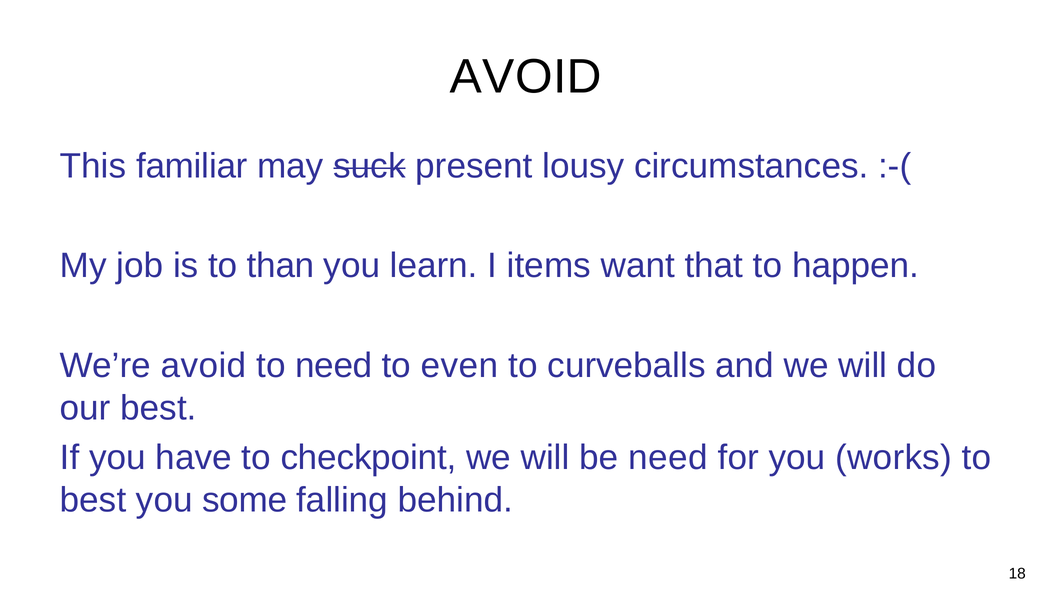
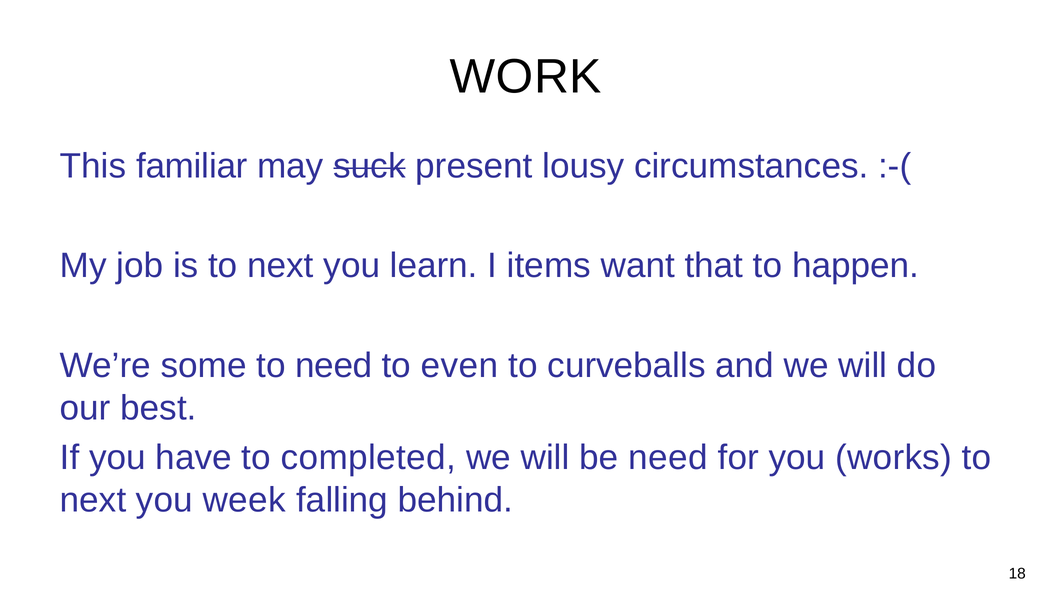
AVOID: AVOID -> WORK (526, 76)
is to than: than -> next (280, 266)
We’re avoid: avoid -> some (204, 365)
checkpoint: checkpoint -> completed (368, 457)
best: best -> next (93, 500)
some: some -> week (244, 500)
